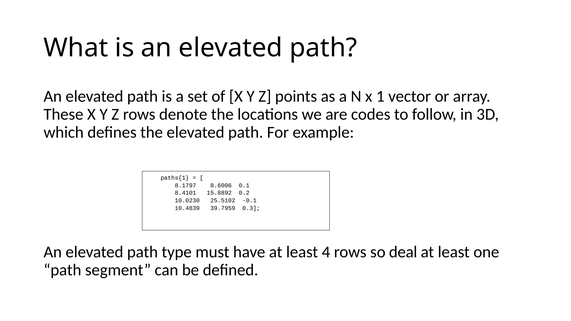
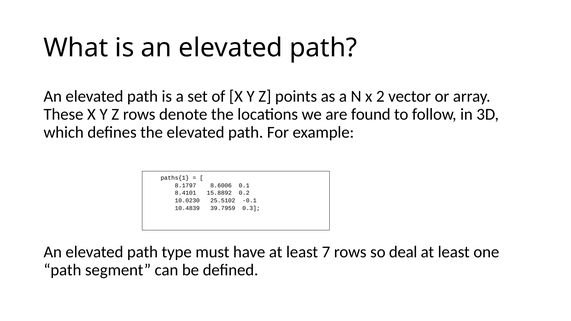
1: 1 -> 2 (380, 97)
codes: codes -> found (371, 115)
4: 4 -> 7 (326, 252)
